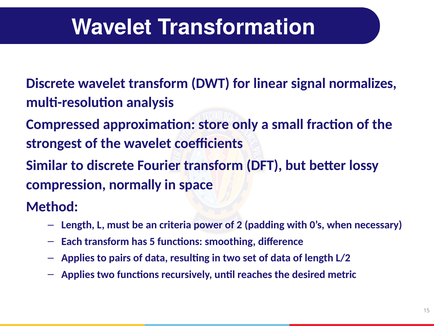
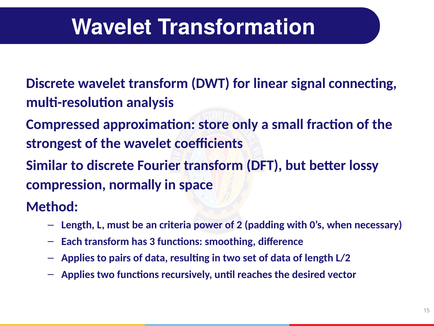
normalizes: normalizes -> connecting (363, 83)
5: 5 -> 3 (152, 241)
metric: metric -> vector (342, 274)
